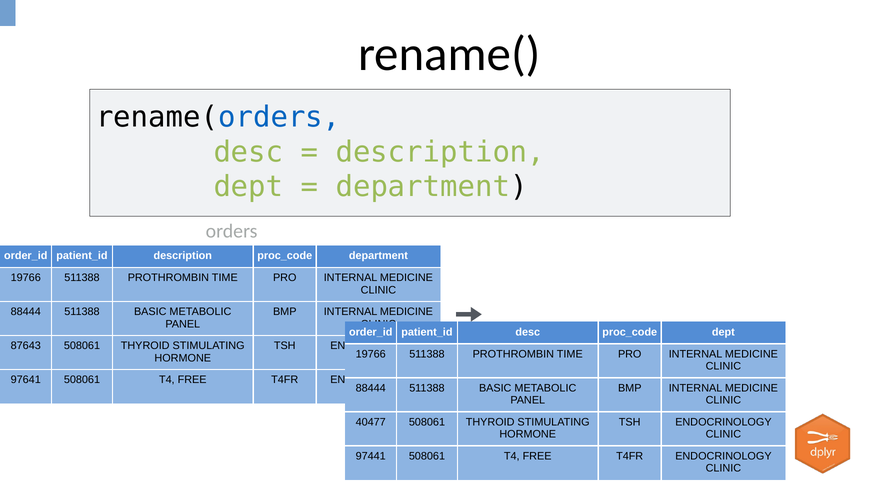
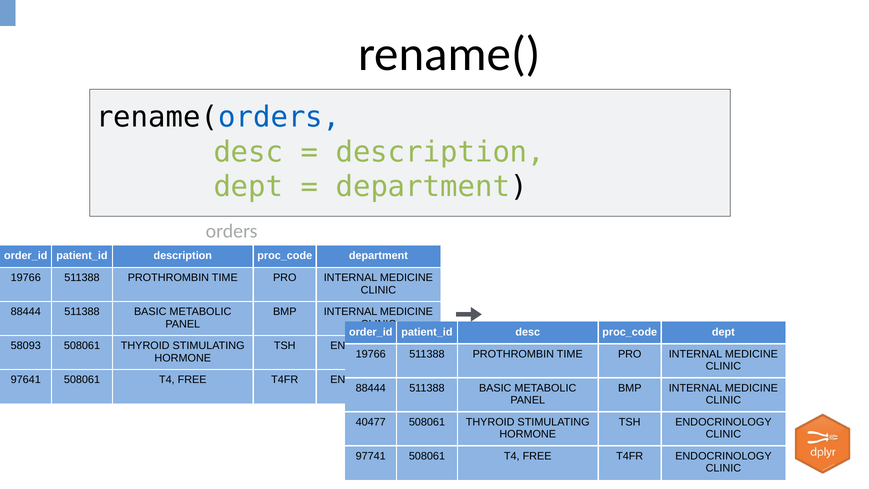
87643: 87643 -> 58093 (26, 346)
97441: 97441 -> 97741 (371, 456)
